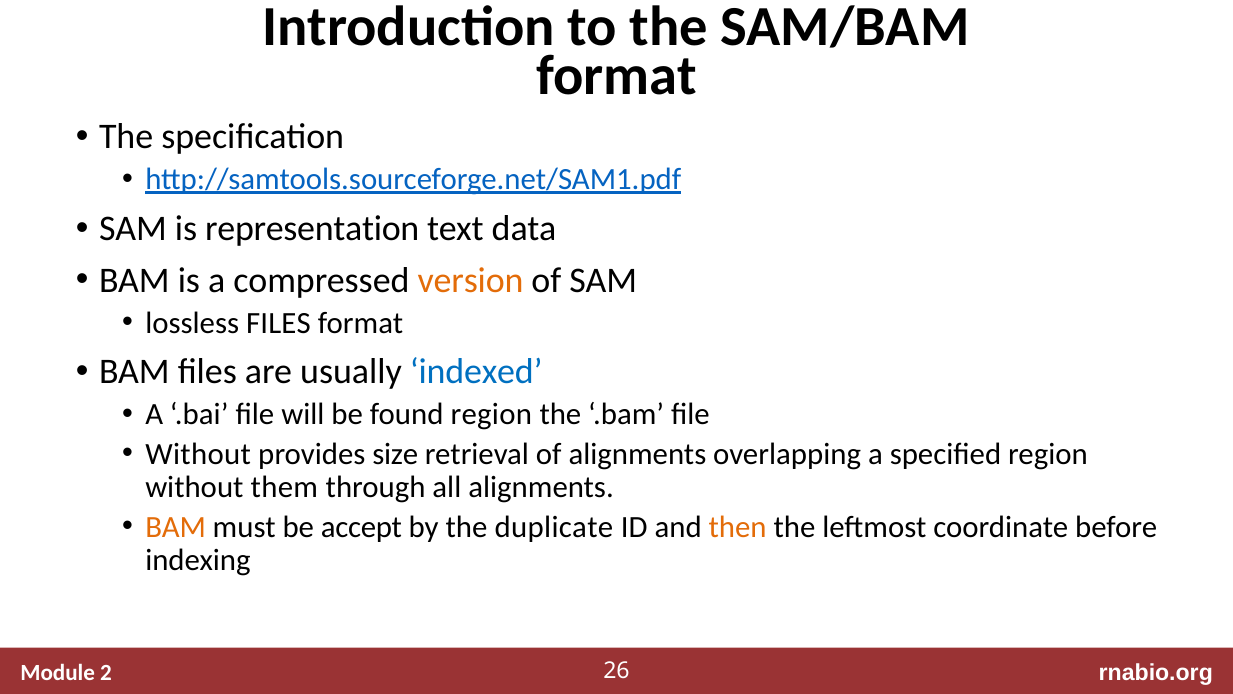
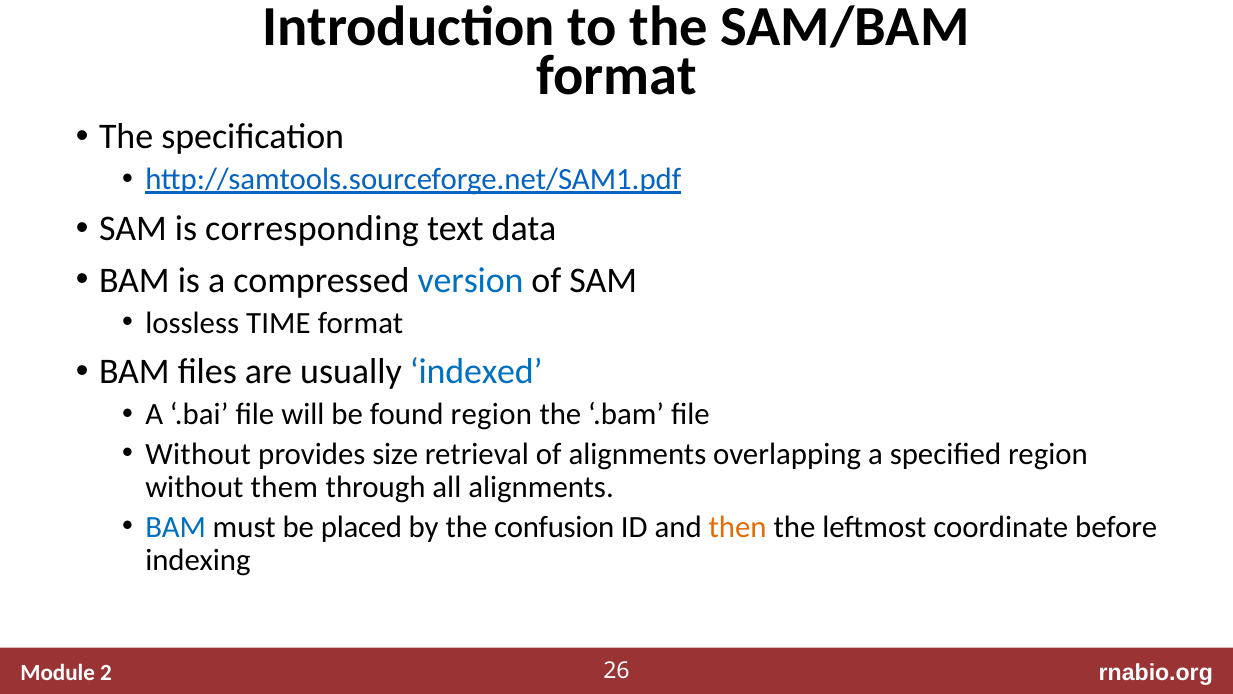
representation: representation -> corresponding (312, 229)
version colour: orange -> blue (471, 280)
lossless FILES: FILES -> TIME (278, 323)
BAM colour: orange -> blue (176, 527)
accept: accept -> placed (361, 527)
duplicate: duplicate -> confusion (554, 527)
